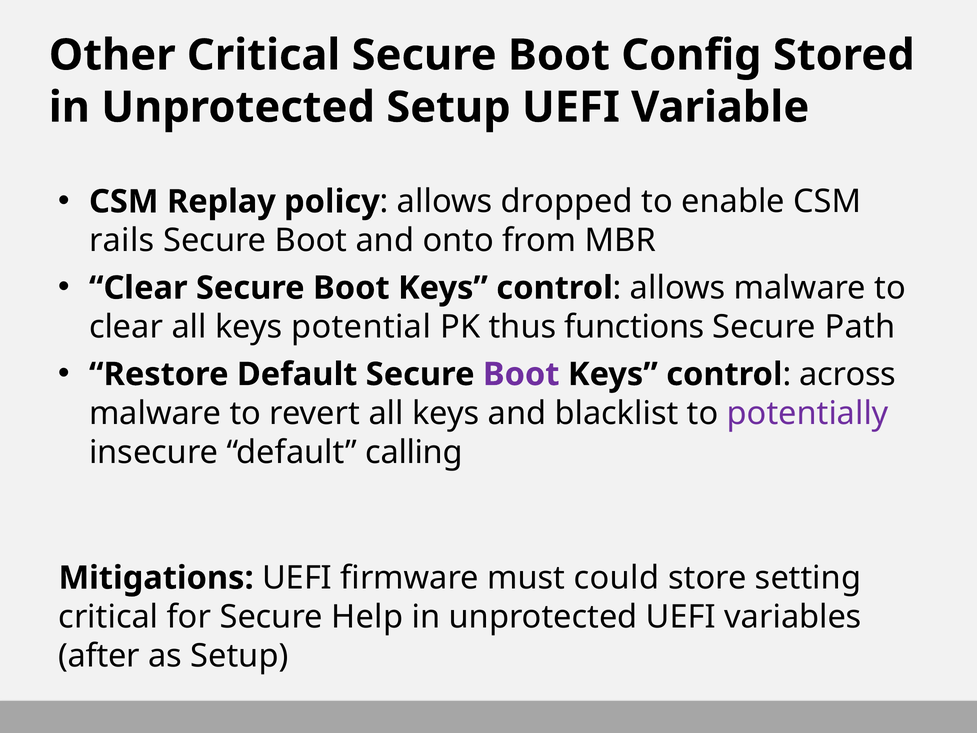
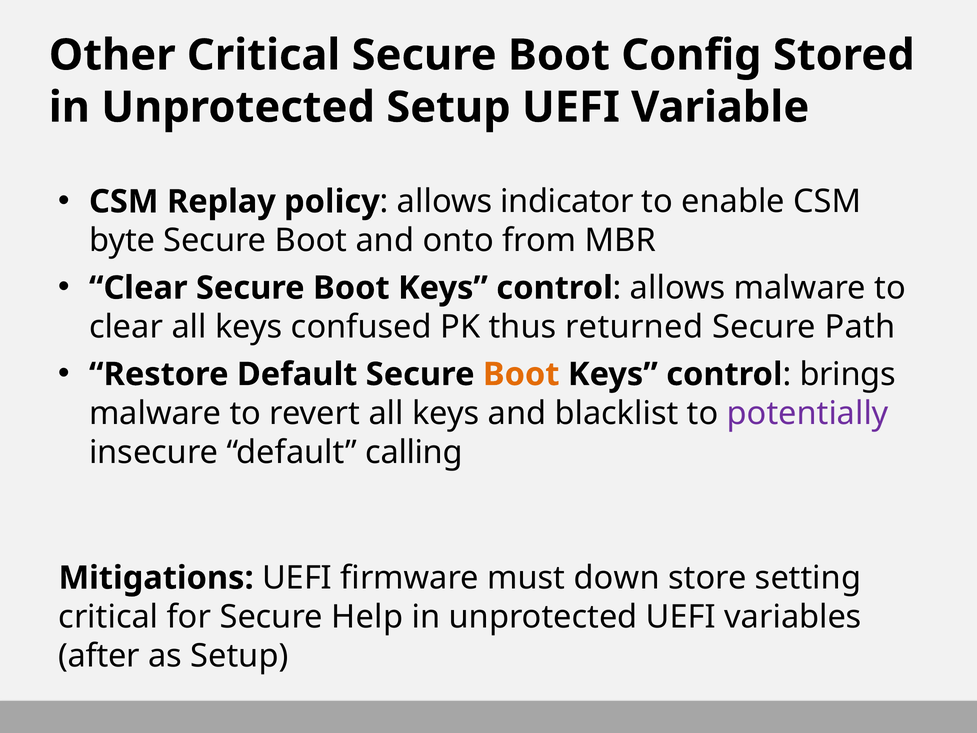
dropped: dropped -> indicator (567, 202)
rails: rails -> byte (122, 241)
potential: potential -> confused (361, 327)
functions: functions -> returned (634, 327)
Boot colour: purple -> orange (521, 374)
across: across -> brings (848, 374)
could: could -> down (617, 578)
